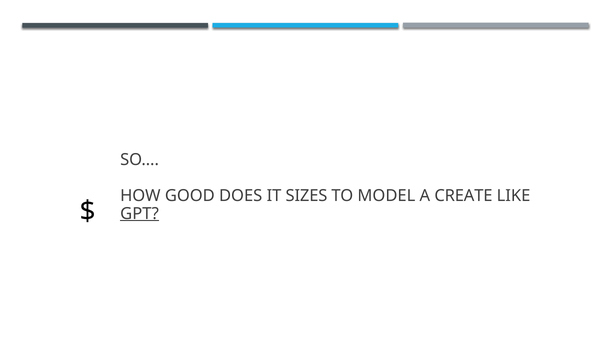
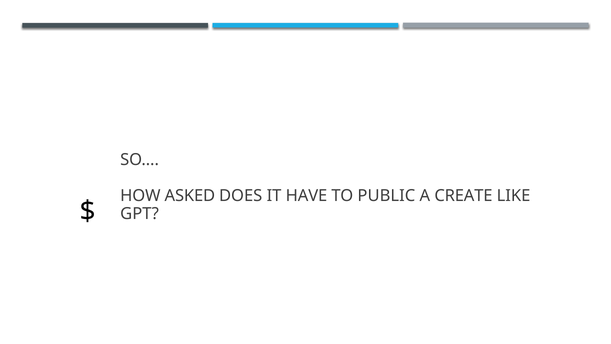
GOOD: GOOD -> ASKED (190, 196)
SIZES: SIZES -> HAVE (306, 196)
MODEL: MODEL -> PUBLIC (386, 196)
GPT underline: present -> none (139, 213)
